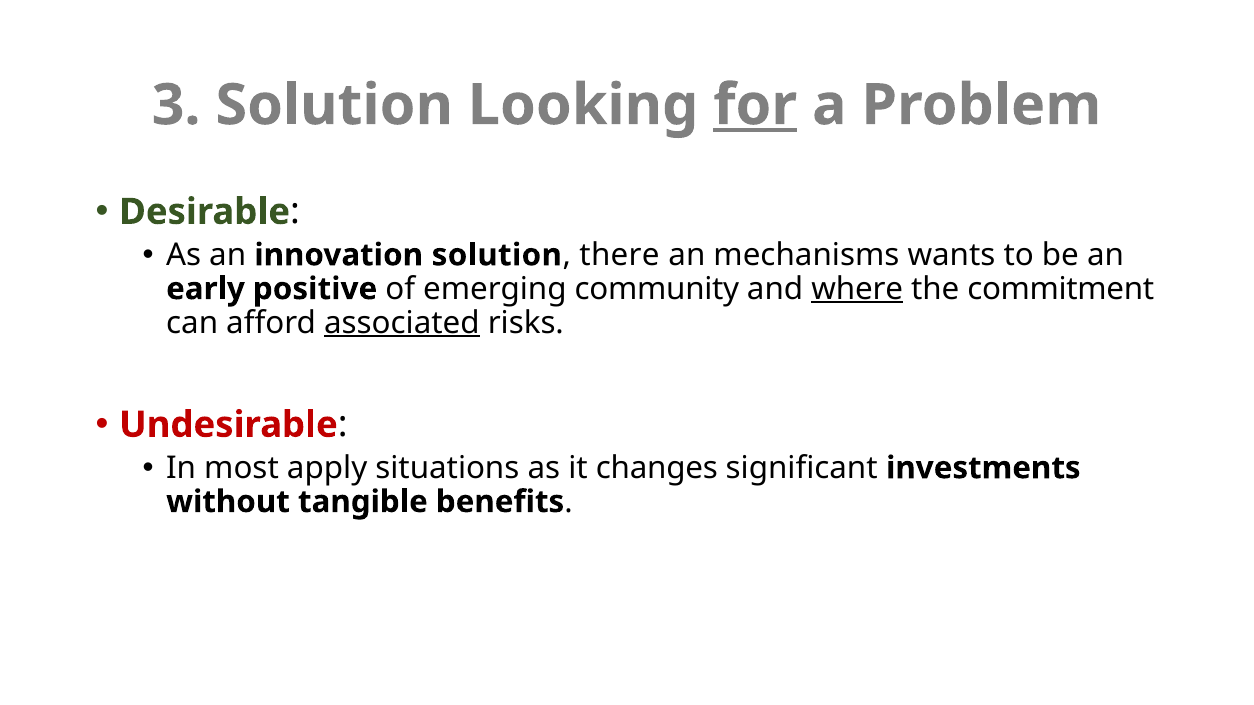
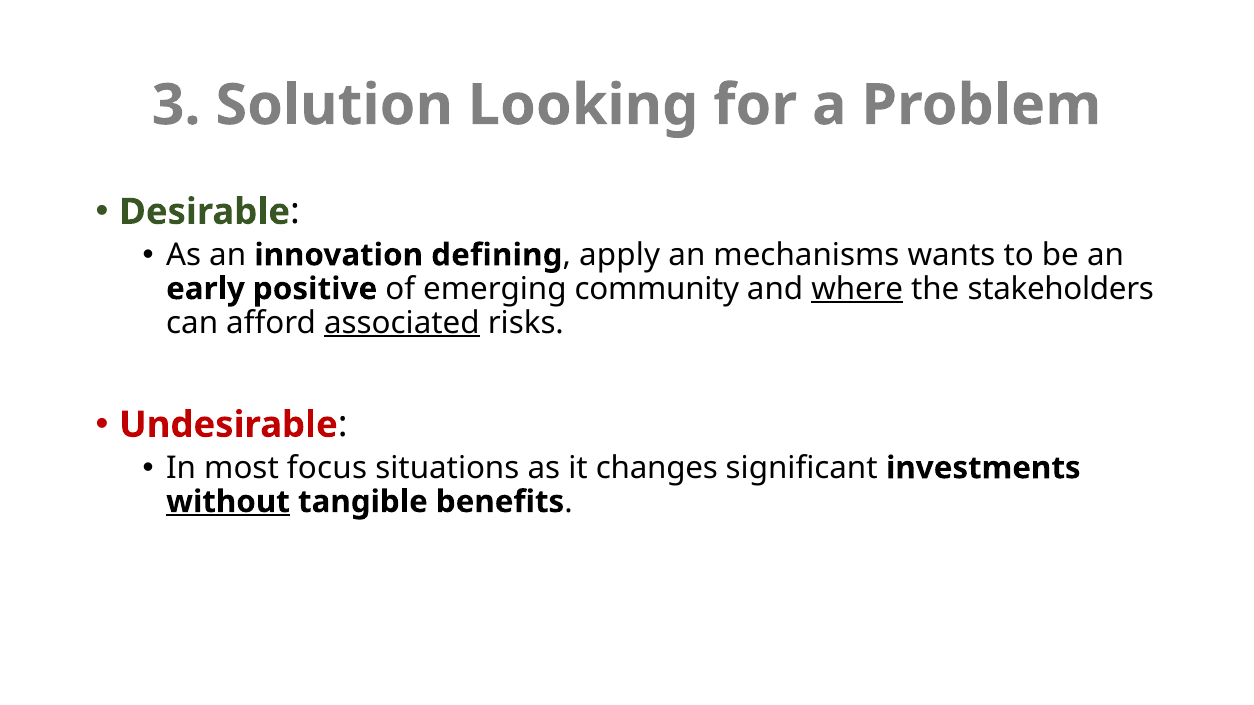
for underline: present -> none (755, 105)
innovation solution: solution -> defining (497, 255)
there: there -> apply (620, 255)
commitment: commitment -> stakeholders (1061, 289)
apply: apply -> focus (327, 468)
without underline: none -> present (228, 502)
